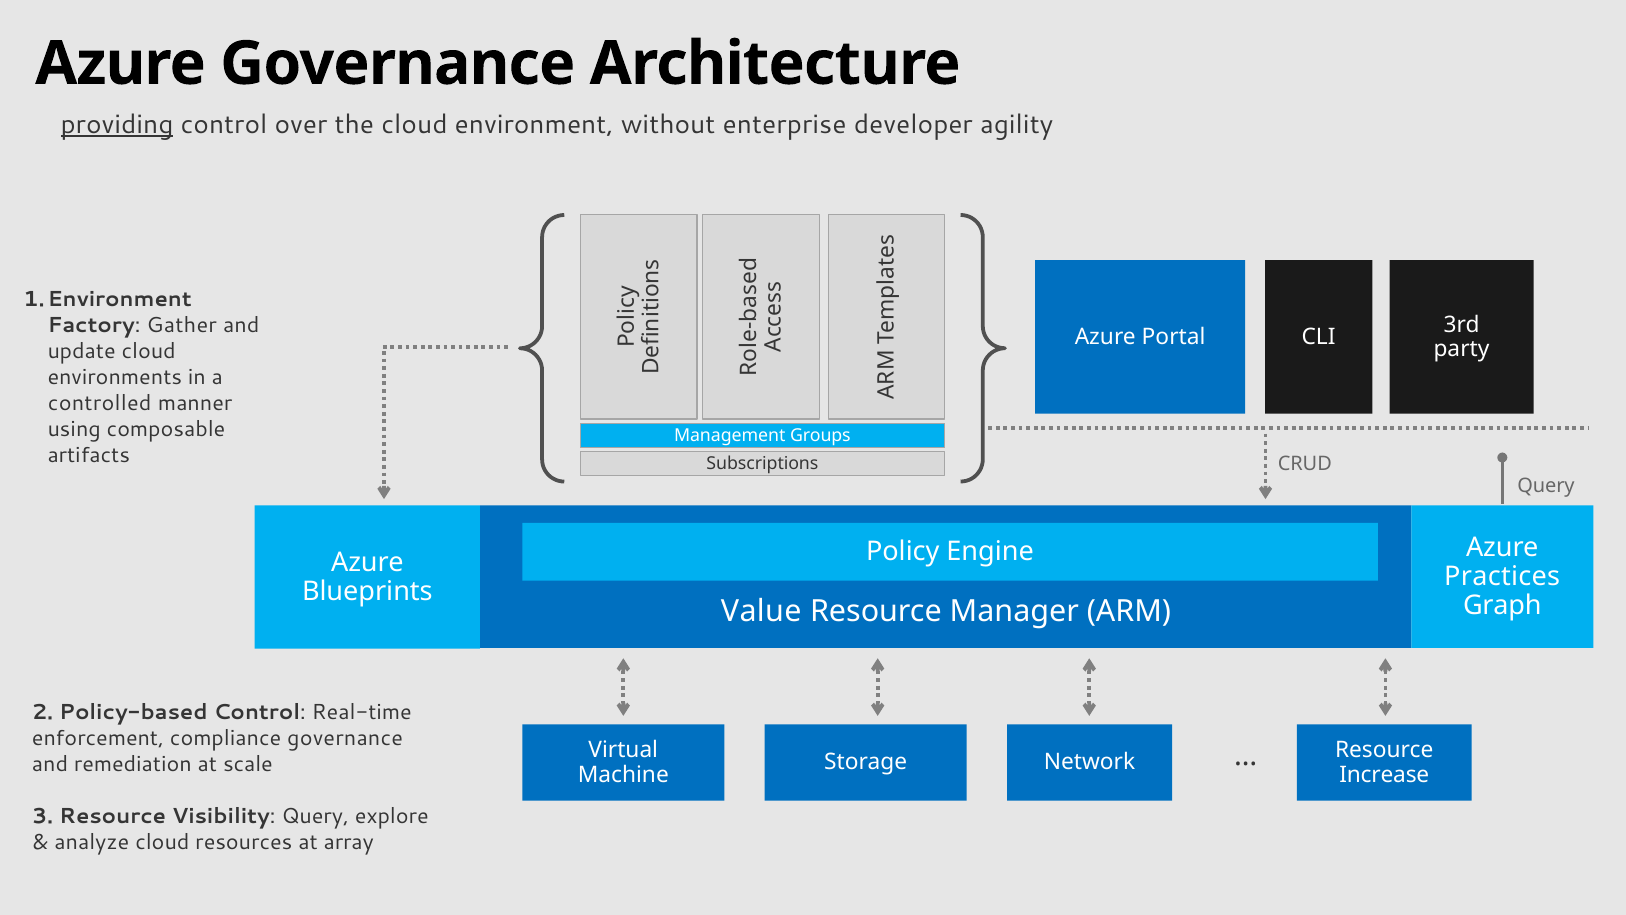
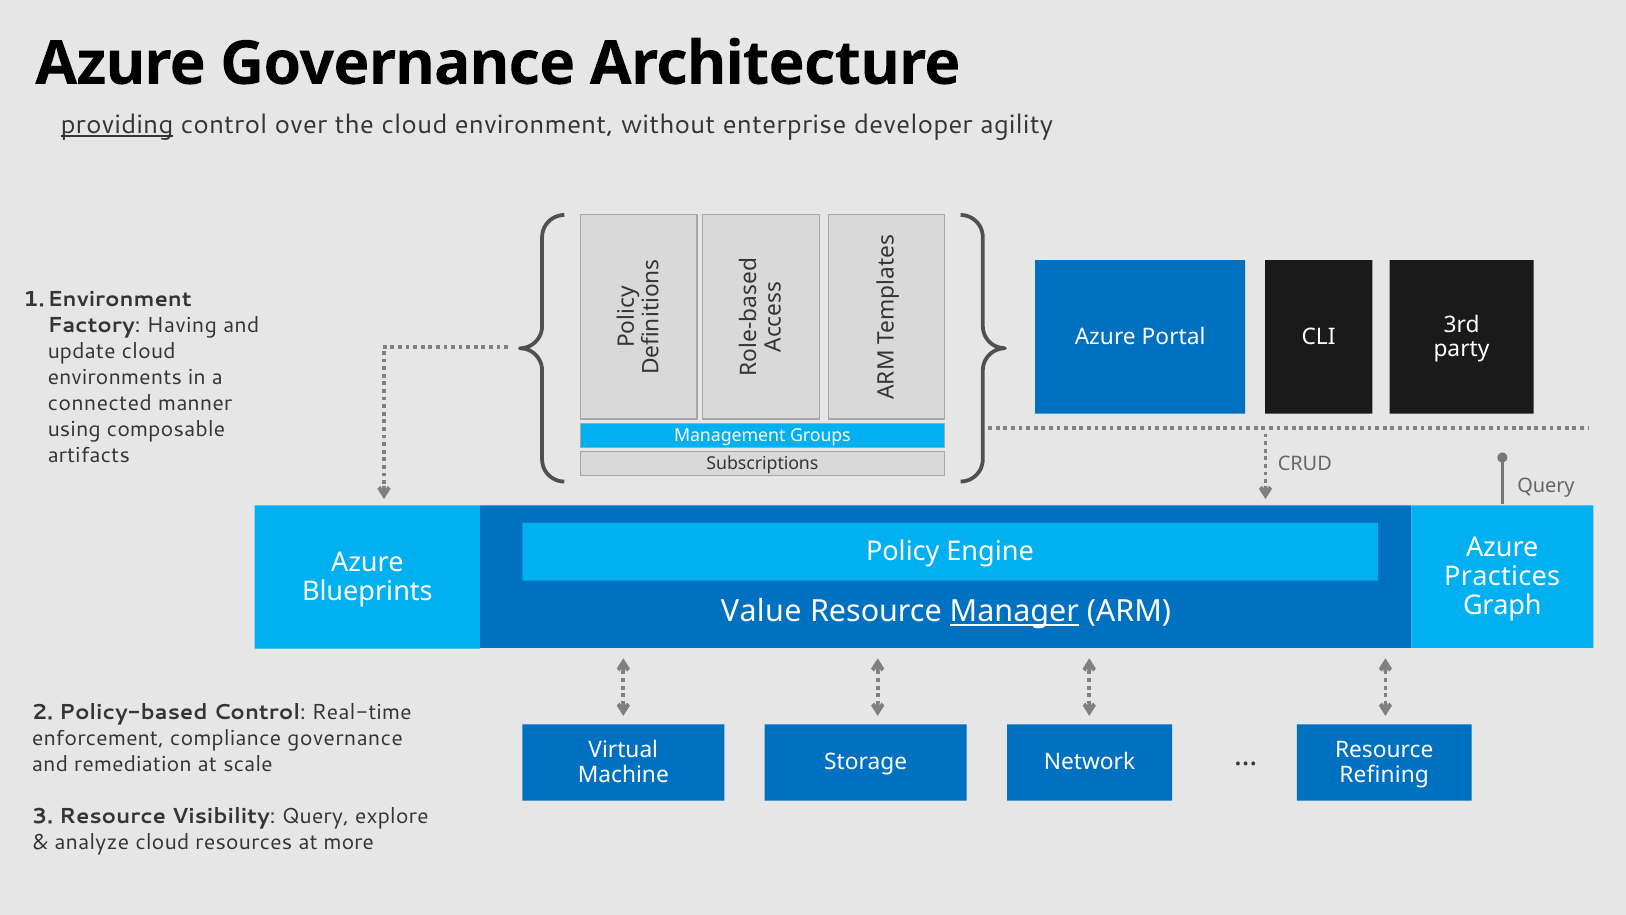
Gather: Gather -> Having (182, 325)
controlled: controlled -> connected (100, 403)
Manager underline: none -> present (1014, 612)
Increase: Increase -> Refining (1384, 774)
array: array -> more (349, 842)
